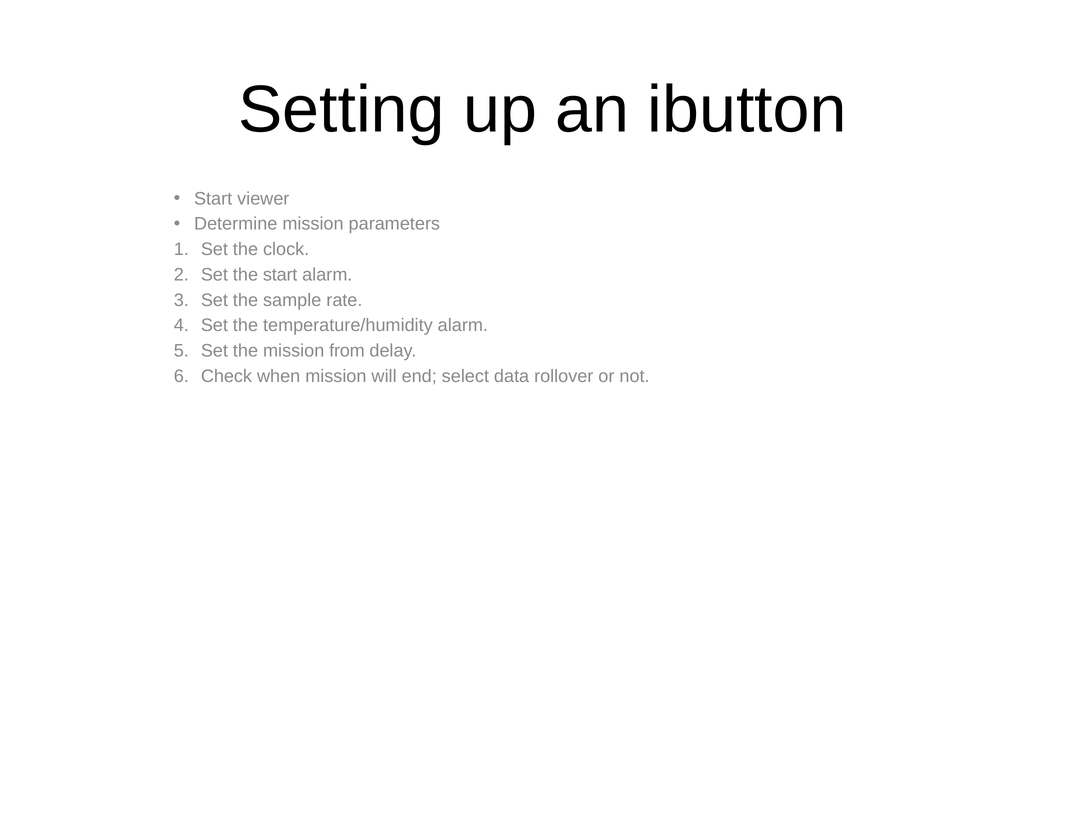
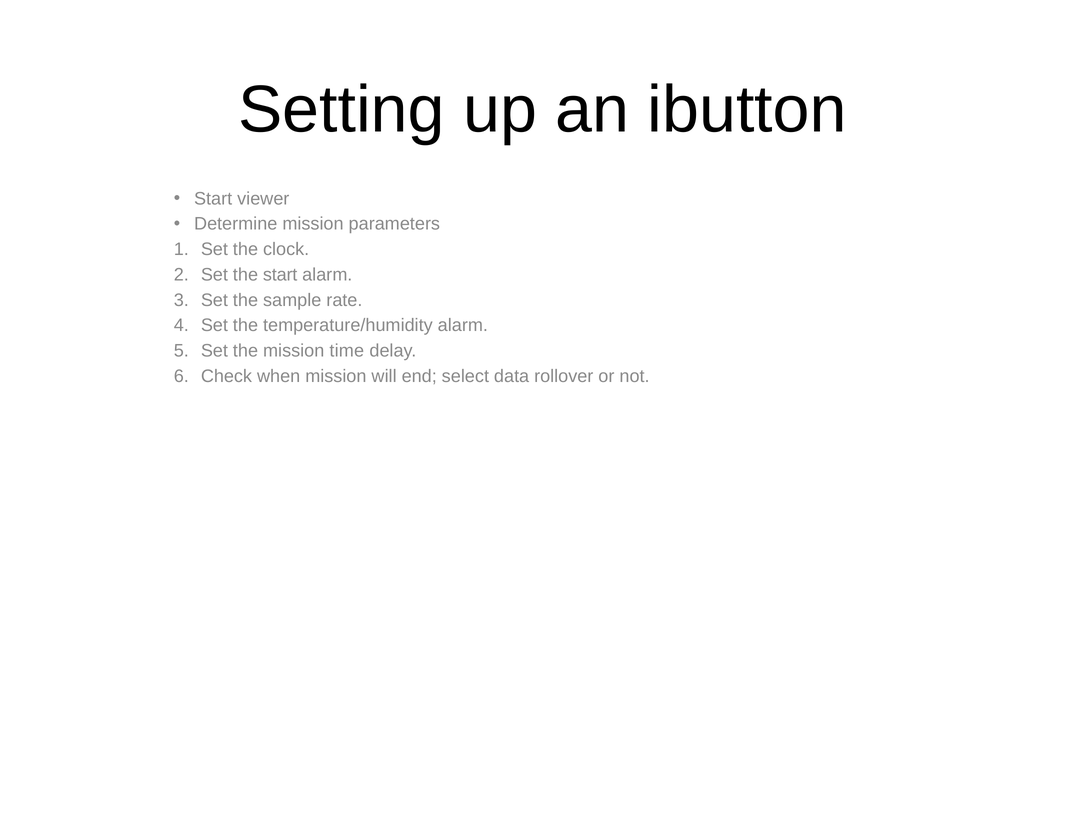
from: from -> time (347, 351)
